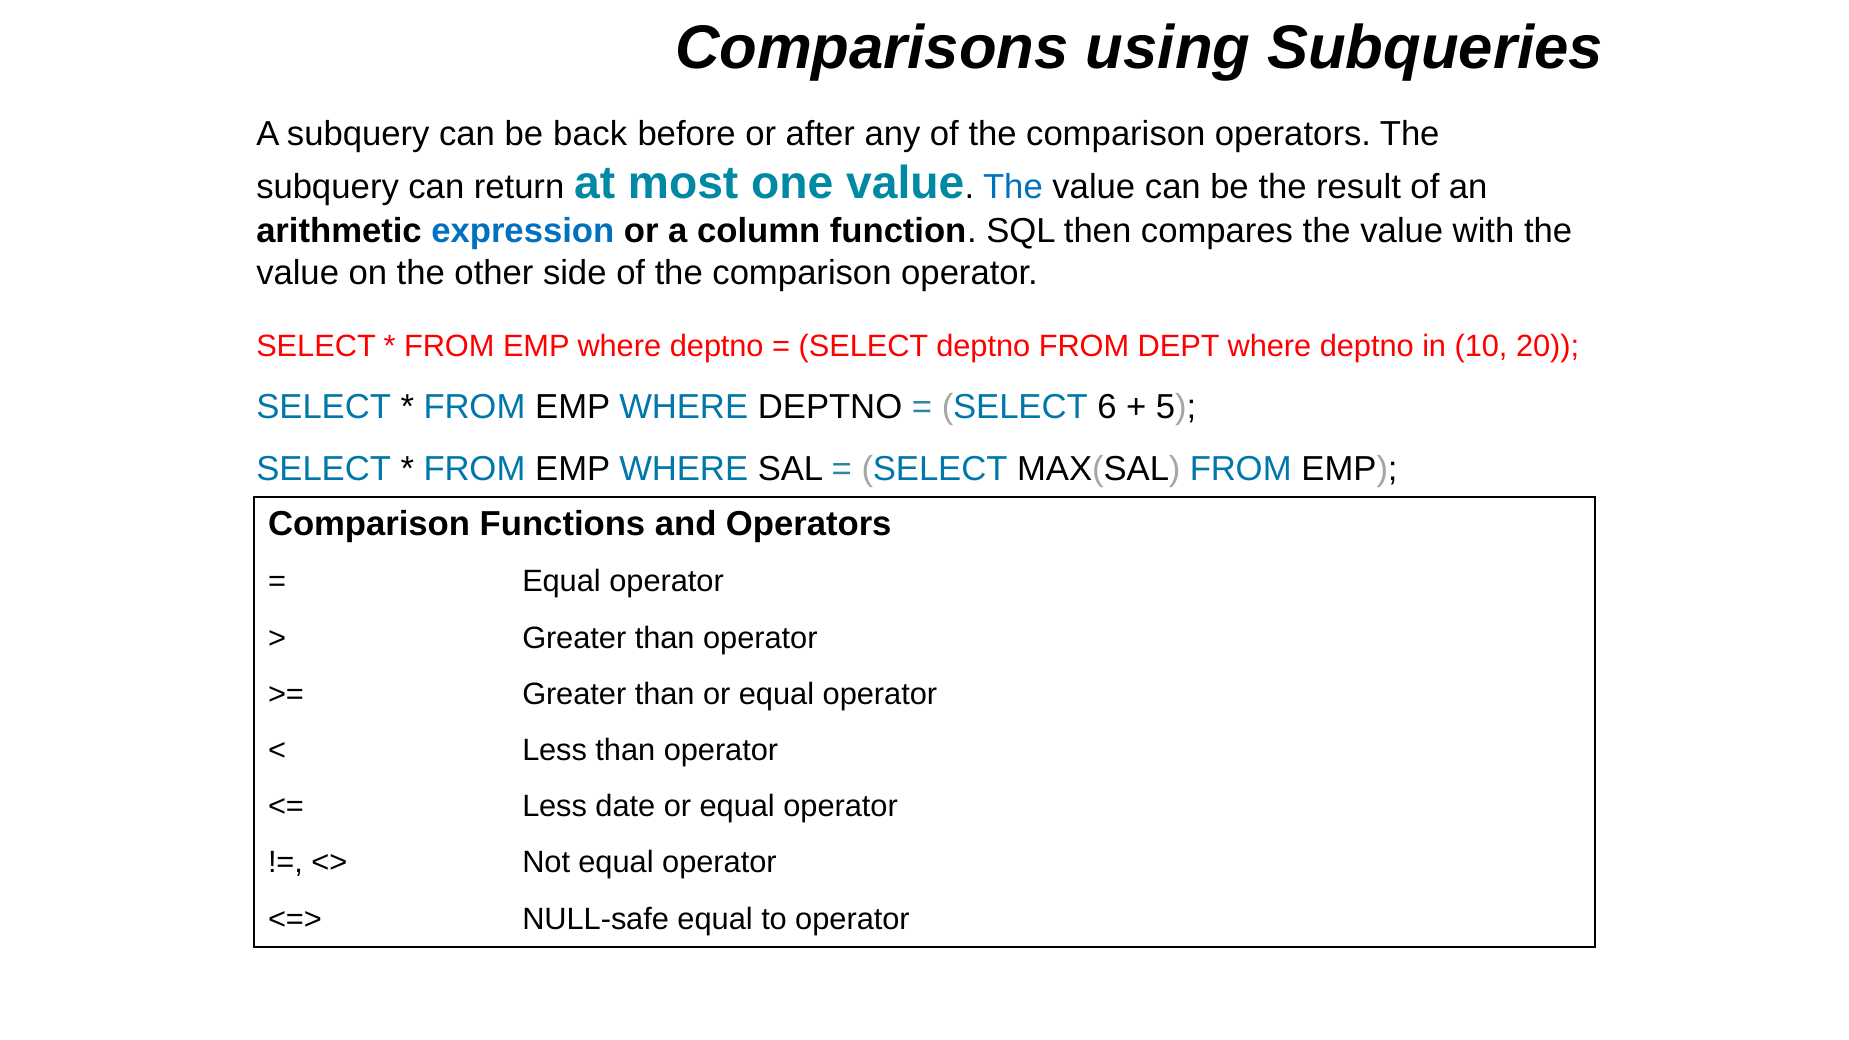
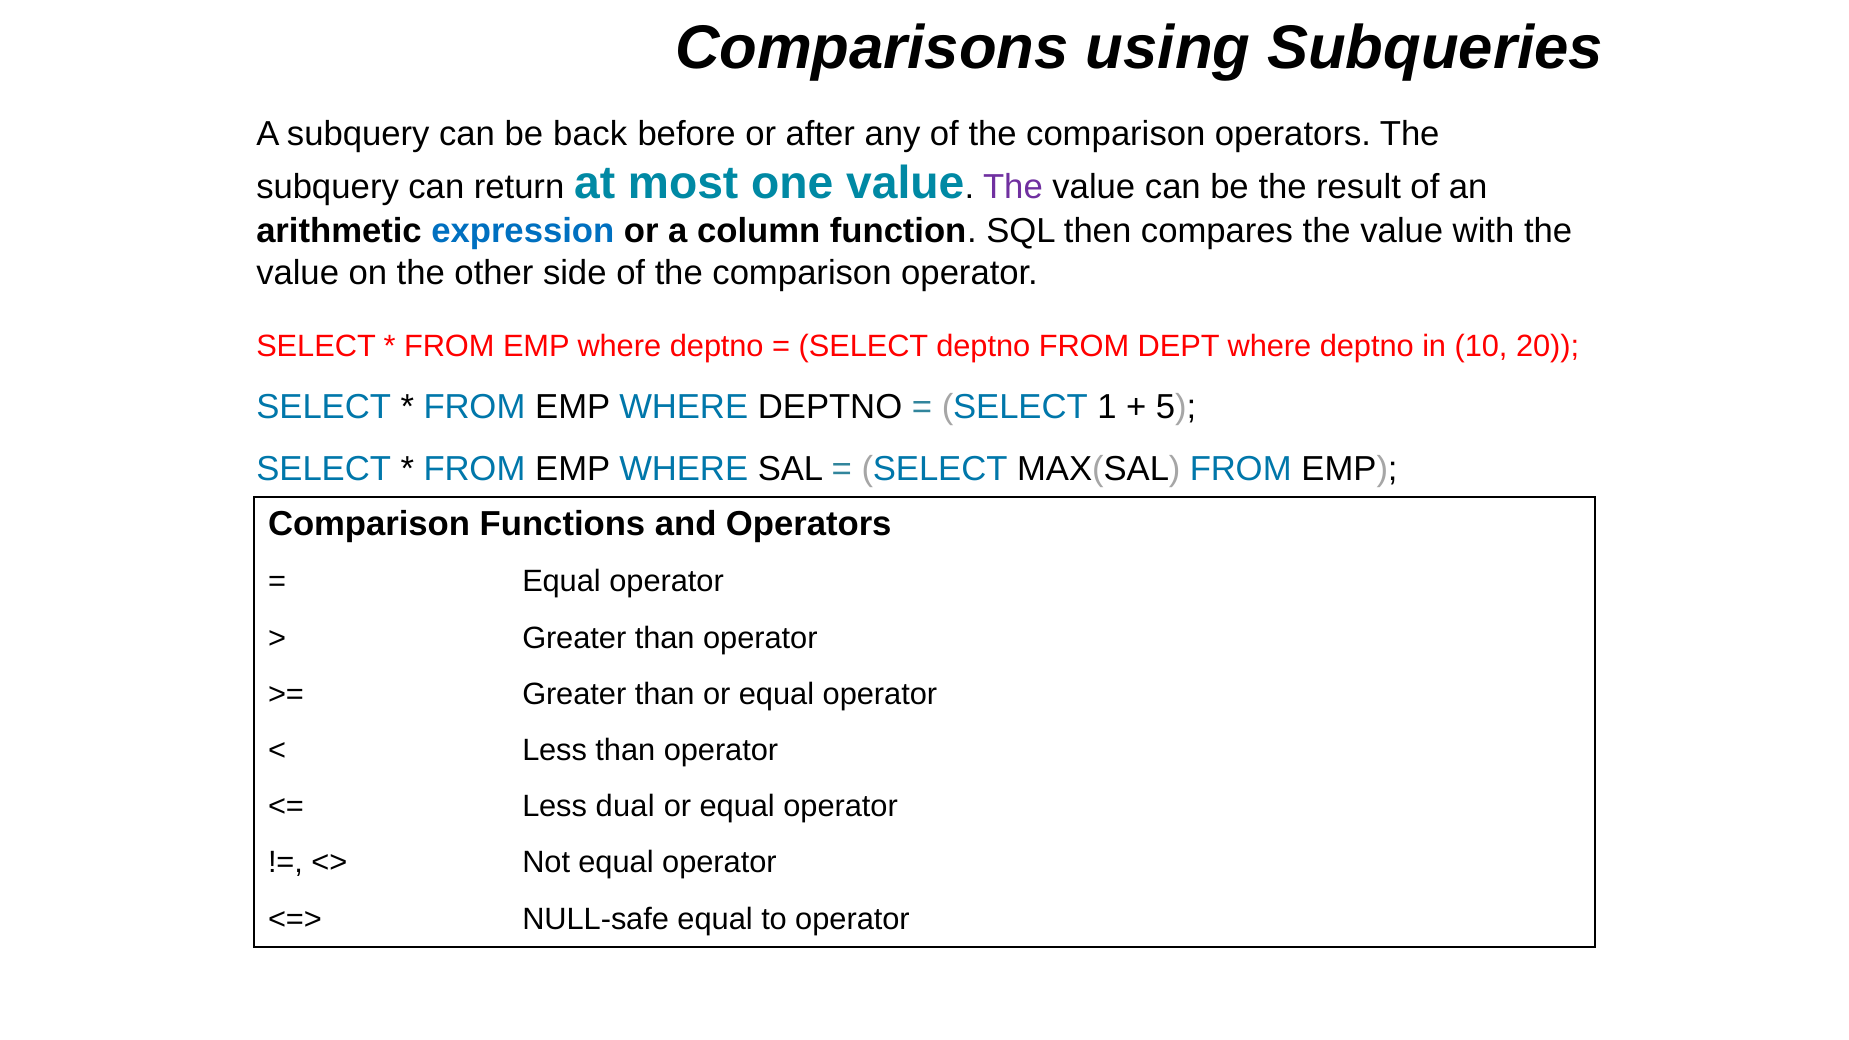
The colour: blue -> purple (1013, 187)
6: 6 -> 1 (1107, 407)
date: date -> dual (625, 807)
